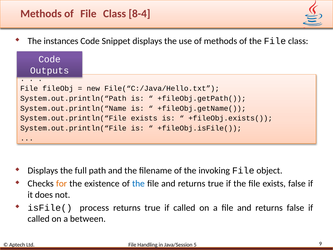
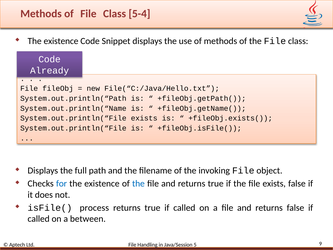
8-4: 8-4 -> 5-4 (139, 14)
instances: instances -> existence (61, 41)
Outputs: Outputs -> Already (50, 70)
for colour: orange -> blue (62, 183)
